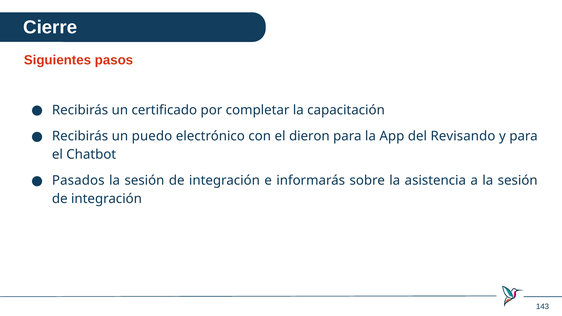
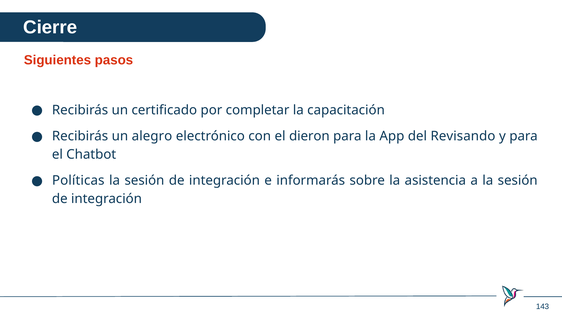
puedo: puedo -> alegro (152, 136)
Pasados: Pasados -> Políticas (78, 181)
